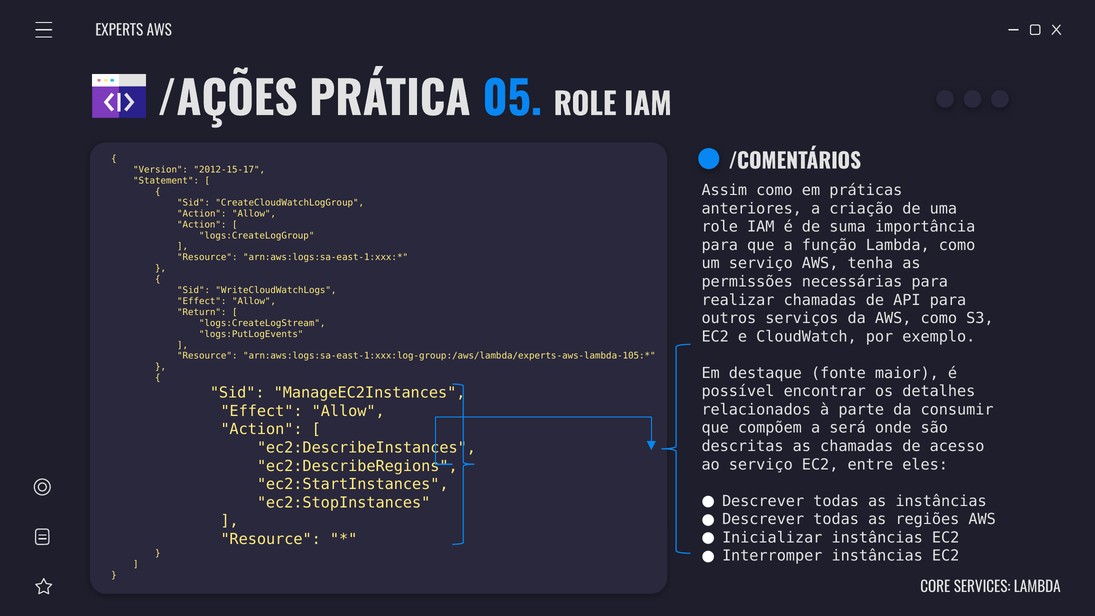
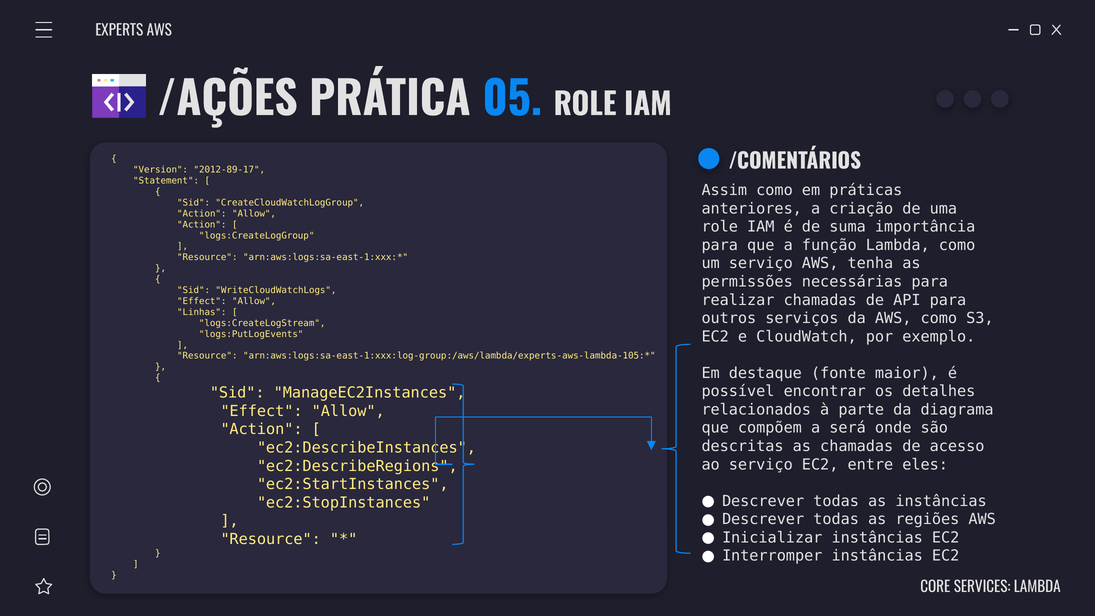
2012-15-17: 2012-15-17 -> 2012-89-17 (229, 170)
Return: Return -> Linhas (202, 312)
consumir: consumir -> diagrama (957, 410)
